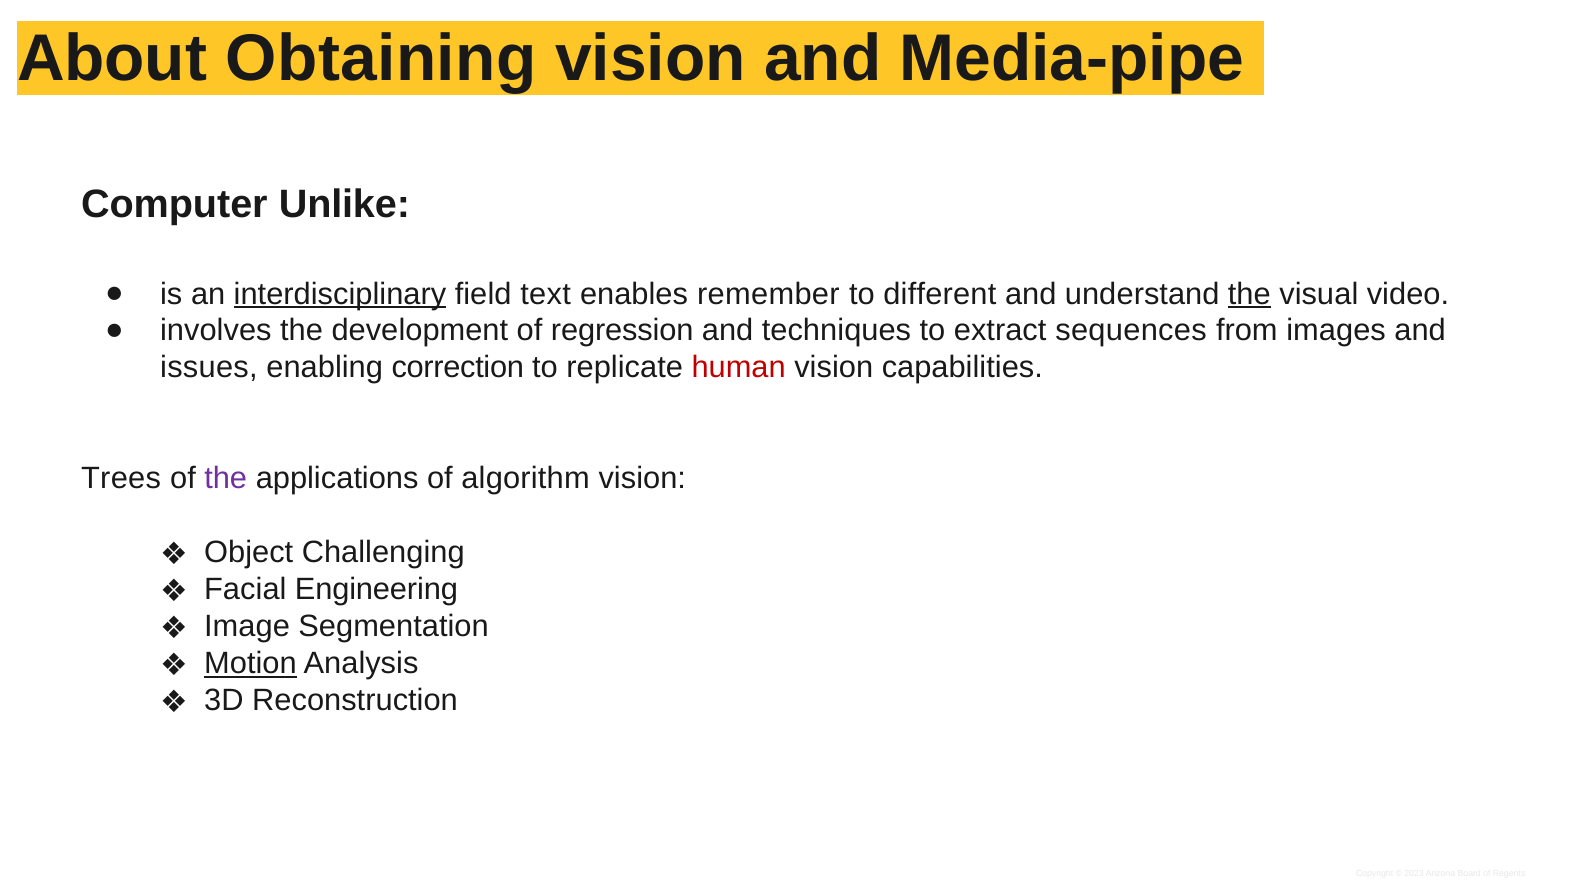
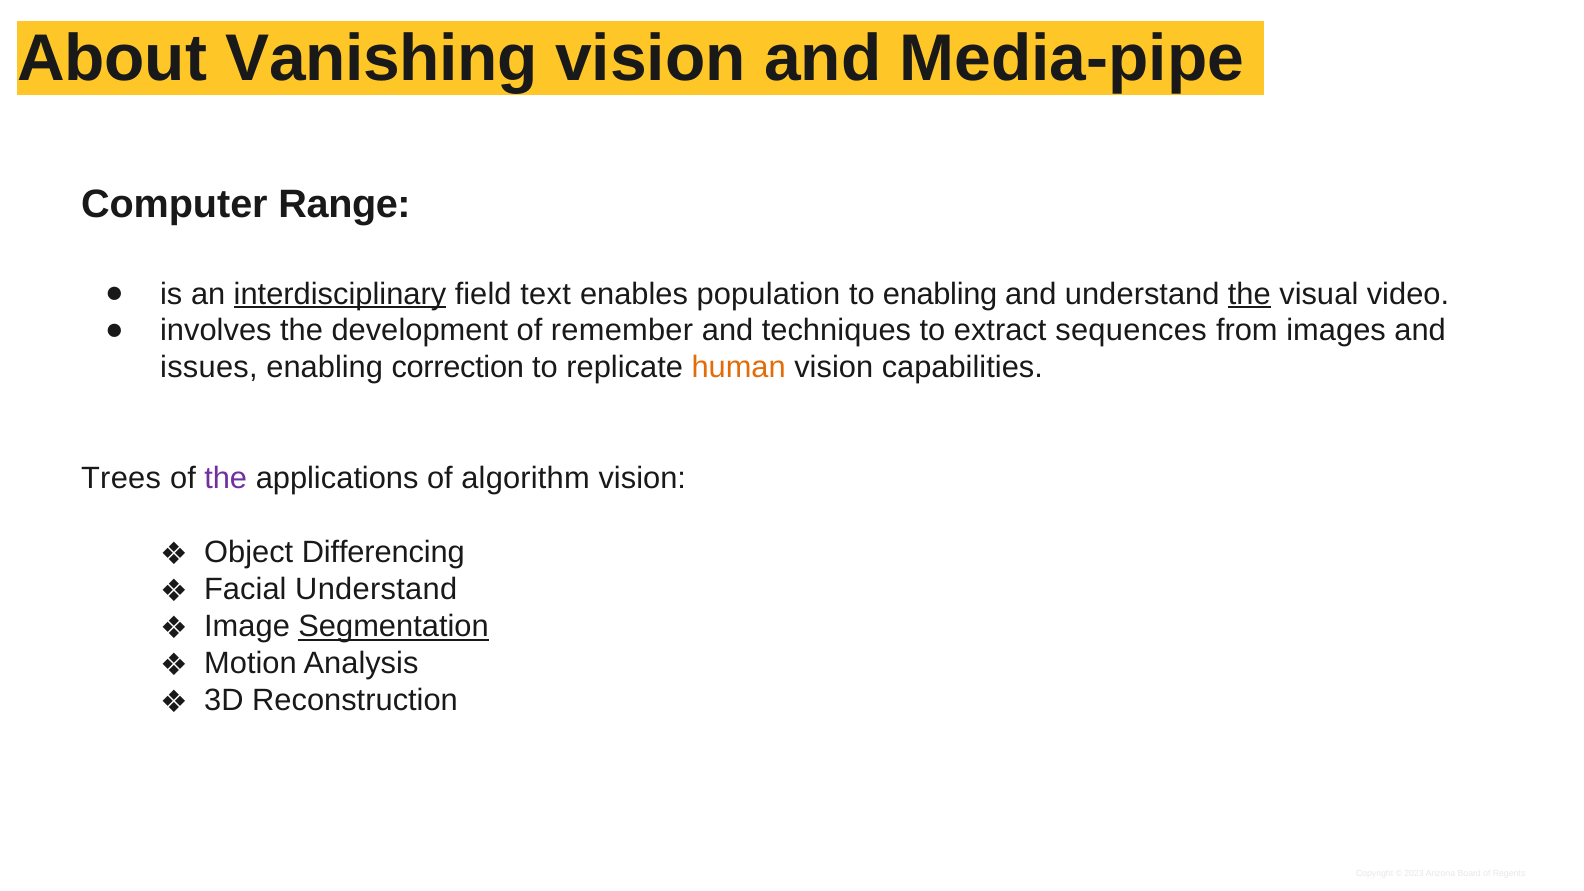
Obtaining: Obtaining -> Vanishing (381, 59)
Unlike: Unlike -> Range (345, 205)
remember: remember -> population (768, 294)
to different: different -> enabling (940, 294)
regression: regression -> remember (622, 331)
human colour: red -> orange (739, 368)
Challenging: Challenging -> Differencing (383, 553)
Facial Engineering: Engineering -> Understand (376, 590)
Segmentation underline: none -> present (394, 627)
Motion underline: present -> none (250, 664)
